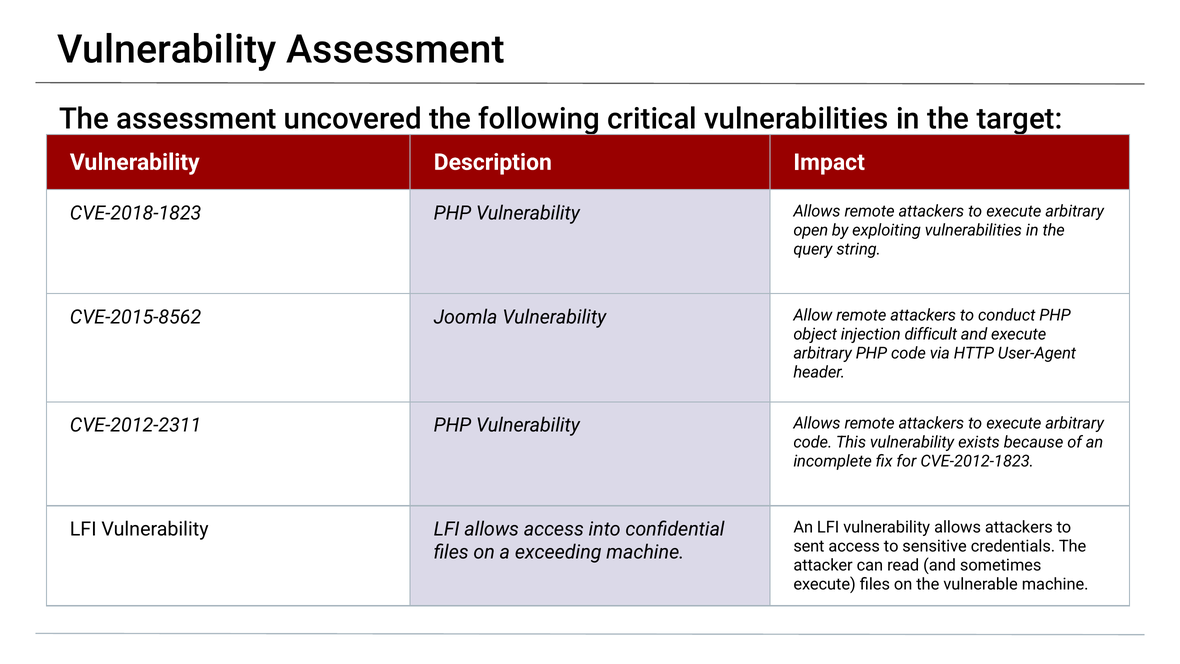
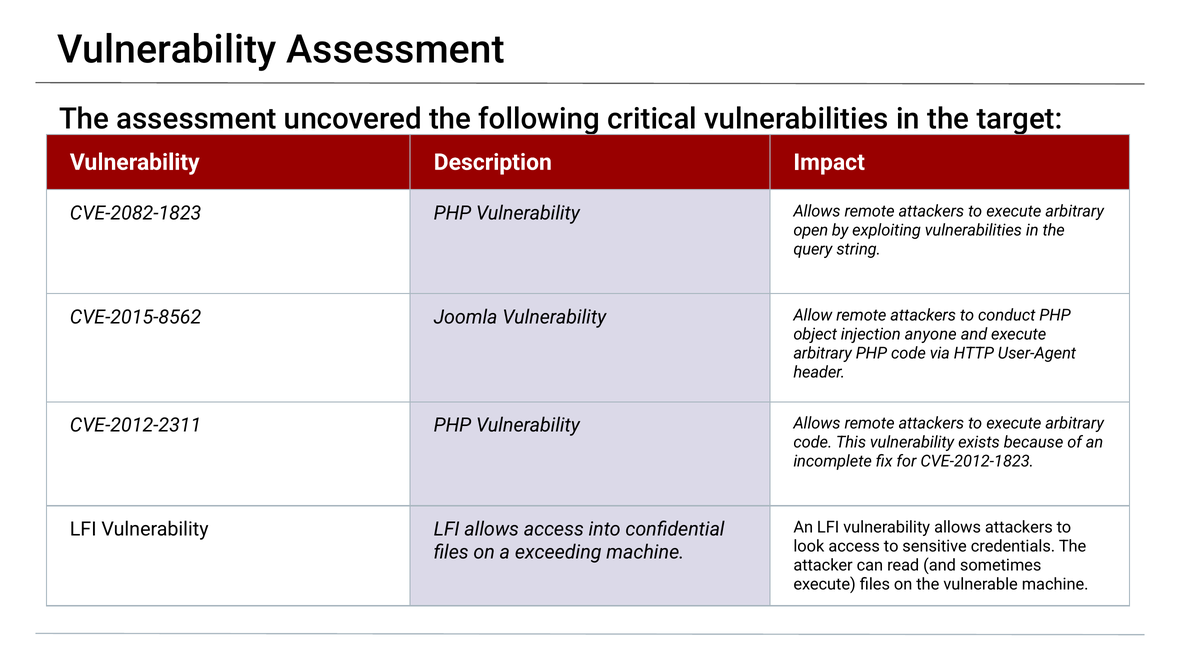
CVE-2018-1823: CVE-2018-1823 -> CVE-2082-1823 (136, 213)
difficult: difficult -> anyone (931, 334)
sent: sent -> look (809, 546)
